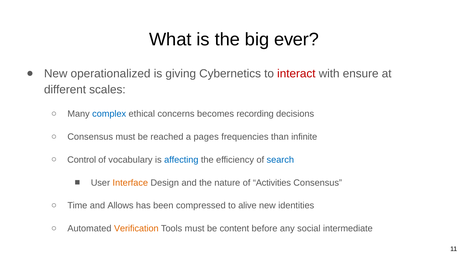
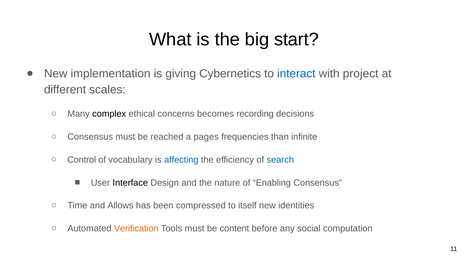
ever: ever -> start (297, 40)
operationalized: operationalized -> implementation (111, 74)
interact colour: red -> blue (296, 74)
ensure: ensure -> project (361, 74)
complex colour: blue -> black (109, 114)
Interface colour: orange -> black (130, 183)
Activities: Activities -> Enabling (272, 183)
alive: alive -> itself (247, 206)
intermediate: intermediate -> computation (348, 229)
